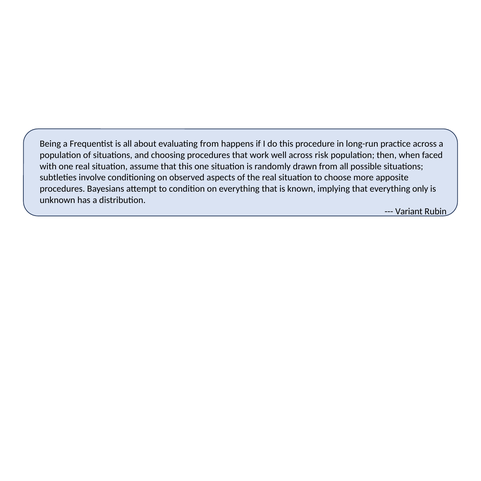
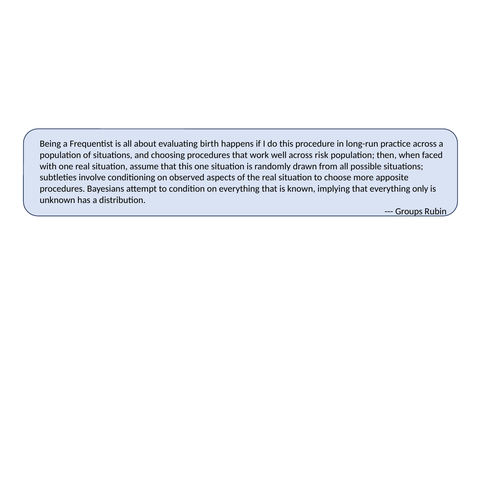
evaluating from: from -> birth (209, 144)
Variant: Variant -> Groups (409, 211)
